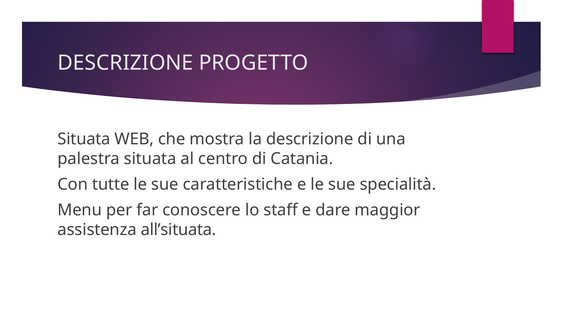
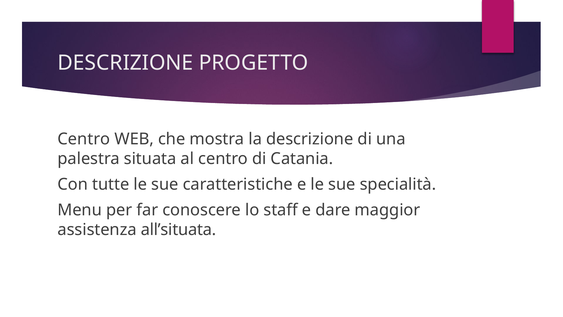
Situata: Situata -> Centro (84, 139)
